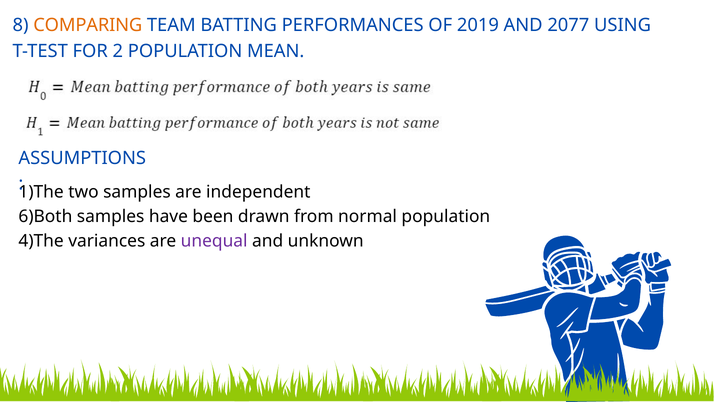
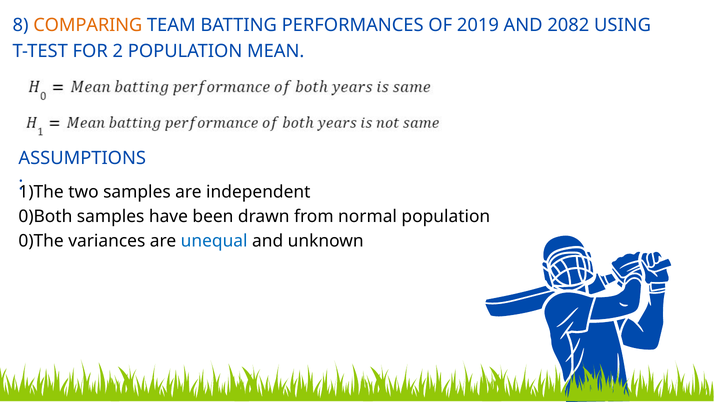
2077: 2077 -> 2082 (568, 25)
6)Both: 6)Both -> 0)Both (45, 216)
4)The: 4)The -> 0)The (41, 241)
unequal colour: purple -> blue (214, 241)
